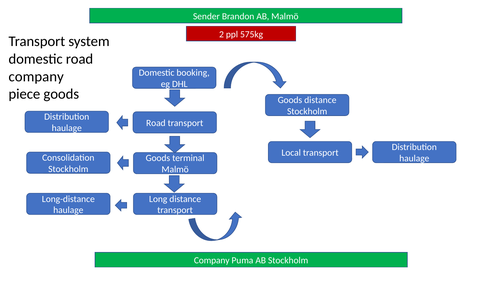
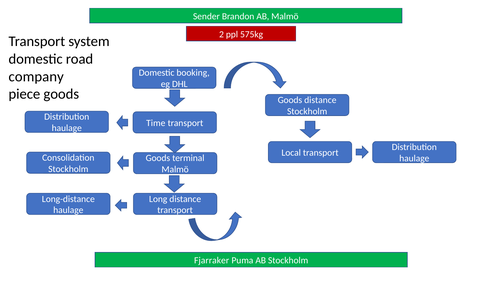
Road: Road -> Time (156, 123)
Company: Company -> Fjarraker (212, 260)
